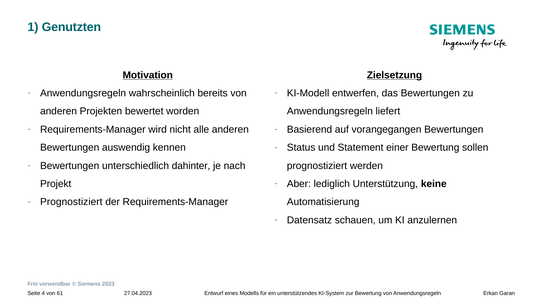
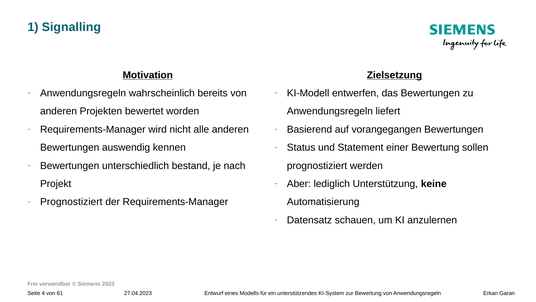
Genutzten: Genutzten -> Signalling (71, 27)
dahinter: dahinter -> bestand (191, 165)
